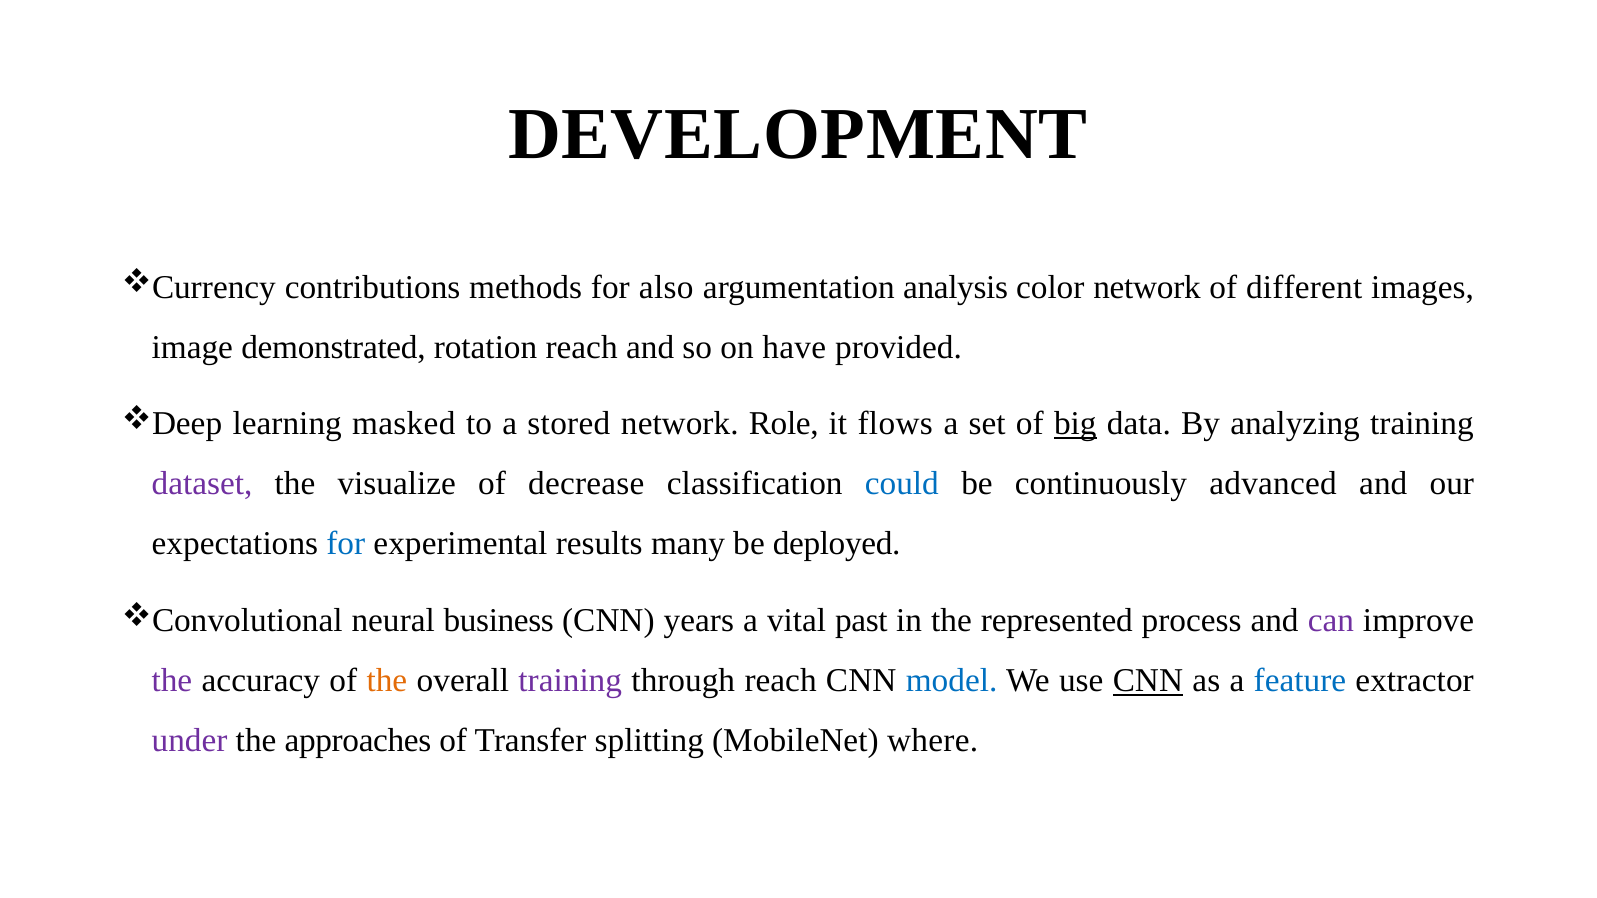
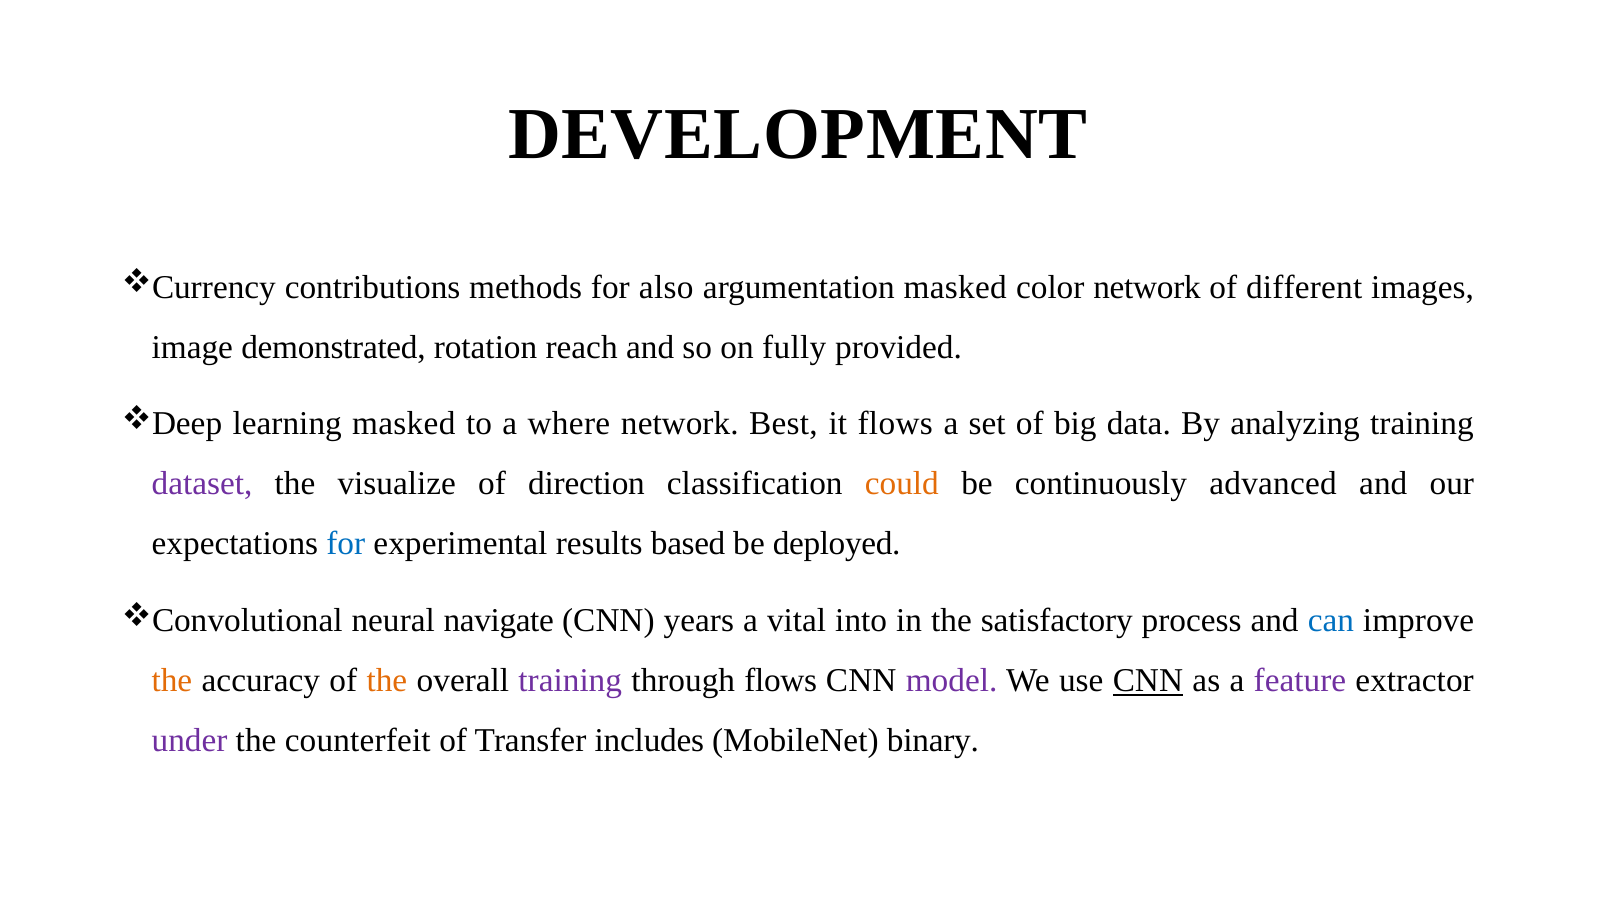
argumentation analysis: analysis -> masked (955, 287)
have: have -> fully (794, 347)
stored: stored -> where (569, 424)
Role: Role -> Best (783, 424)
big underline: present -> none (1075, 424)
decrease: decrease -> direction (586, 484)
could colour: blue -> orange (902, 484)
many: many -> based (688, 544)
business: business -> navigate (499, 621)
past: past -> into (861, 621)
represented: represented -> satisfactory (1057, 621)
can colour: purple -> blue (1331, 621)
the colour: purple -> orange (172, 681)
through reach: reach -> flows (781, 681)
model colour: blue -> purple (952, 681)
feature colour: blue -> purple (1300, 681)
approaches: approaches -> counterfeit (358, 741)
splitting: splitting -> includes (649, 741)
where: where -> binary (933, 741)
